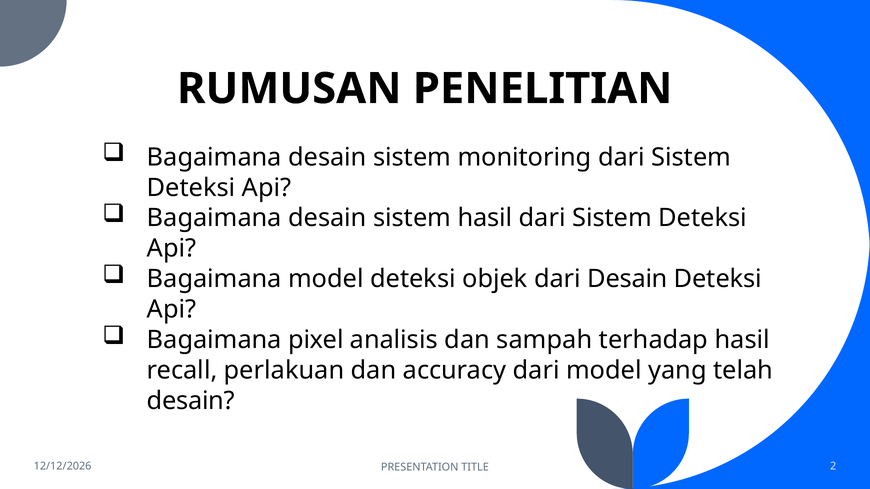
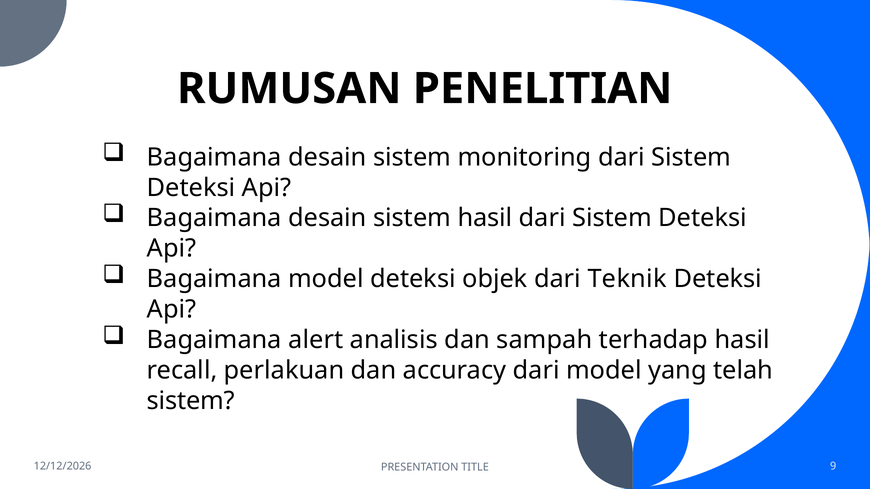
dari Desain: Desain -> Teknik (627, 279)
pixel: pixel -> alert (316, 340)
desain: desain -> sistem (191, 401)
2: 2 -> 9 (833, 466)
